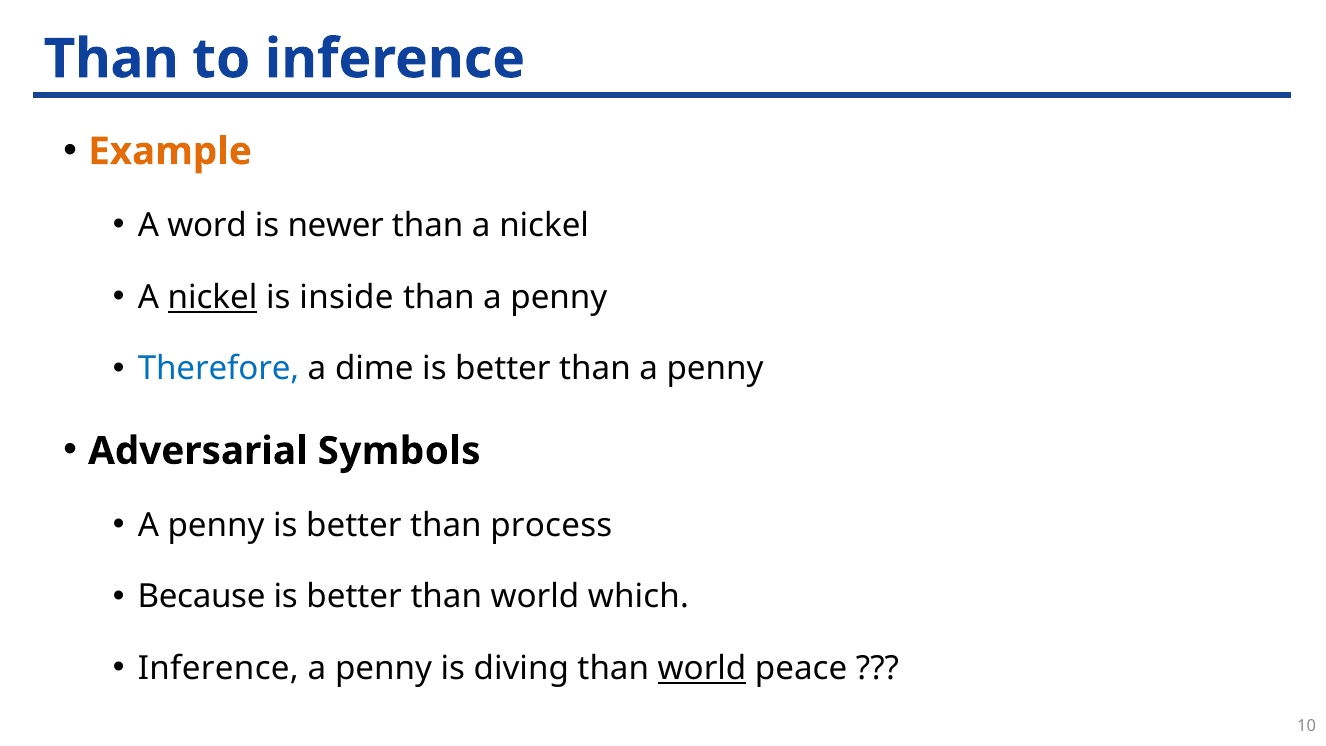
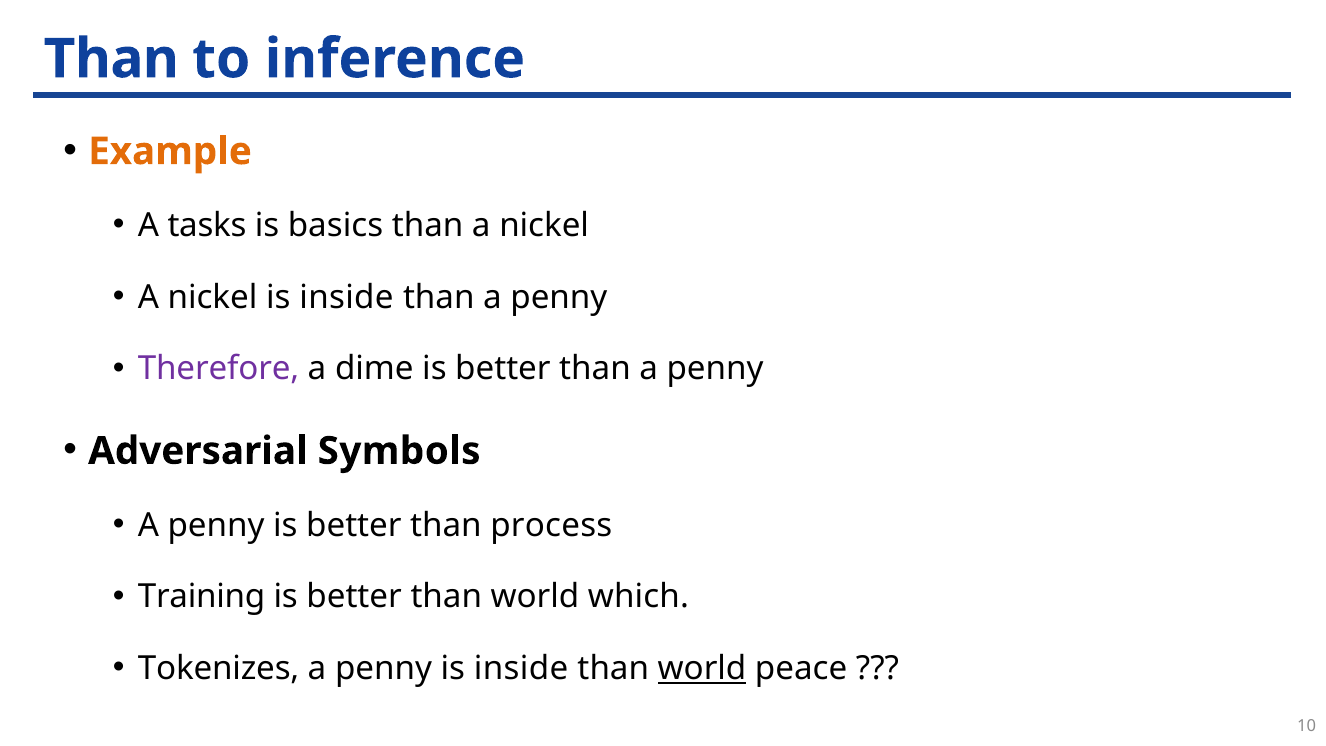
word: word -> tasks (207, 226)
newer: newer -> basics (335, 226)
nickel underline: present -> none (212, 297)
Therefore colour: blue -> purple (219, 369)
Because: Because -> Training (202, 597)
Inference: Inference -> Tokenizes (219, 668)
penny is diving: diving -> inside (521, 668)
